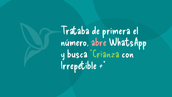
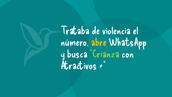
primera: primera -> violencia (116, 31)
abre colour: pink -> yellow (99, 42)
Irrepetible: Irrepetible -> Atractivos (79, 65)
